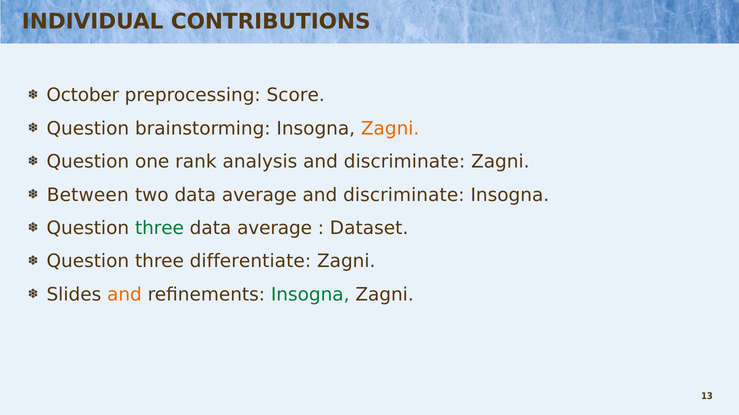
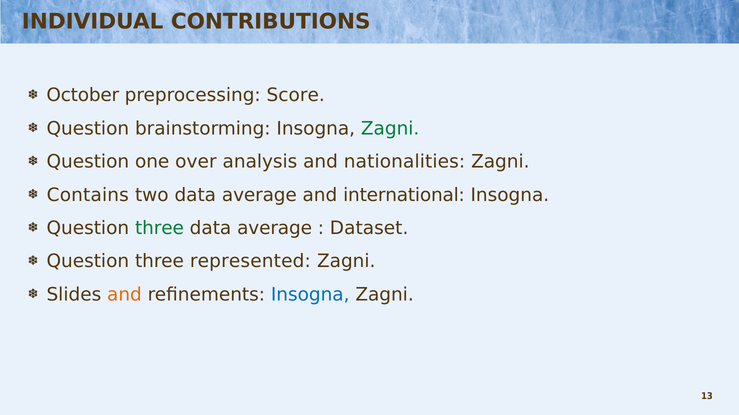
Zagni colour: orange -> green (390, 129)
rank: rank -> over (196, 162)
analysis and discriminate: discriminate -> nationalities (404, 162)
Between: Between -> Contains (88, 195)
discriminate: discriminate -> international (404, 195)
differentiate: differentiate -> represented (250, 262)
Insogna colour: green -> blue (310, 295)
